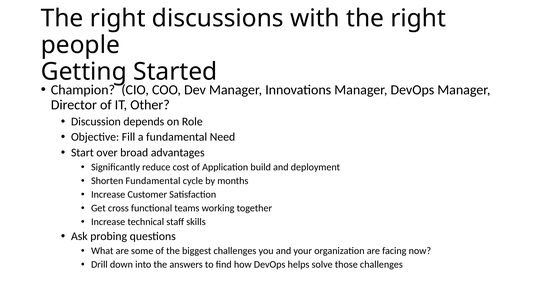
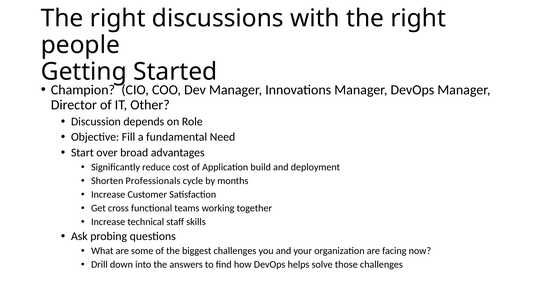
Shorten Fundamental: Fundamental -> Professionals (153, 181)
